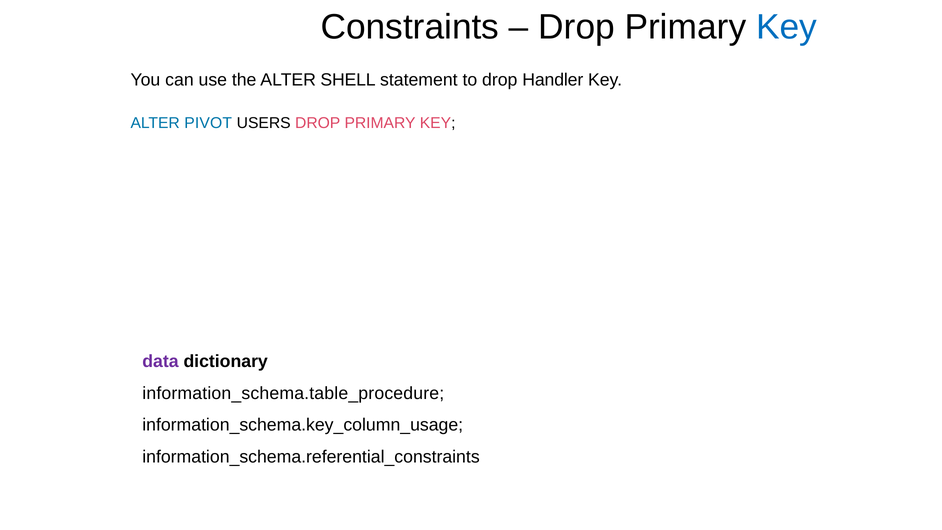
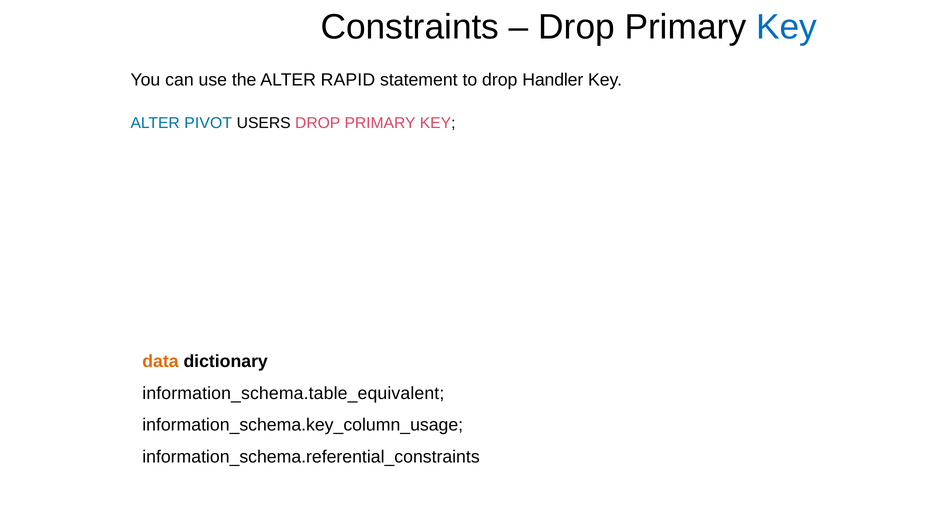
SHELL: SHELL -> RAPID (348, 80)
data colour: purple -> orange (160, 361)
information_schema.table_procedure: information_schema.table_procedure -> information_schema.table_equivalent (293, 393)
